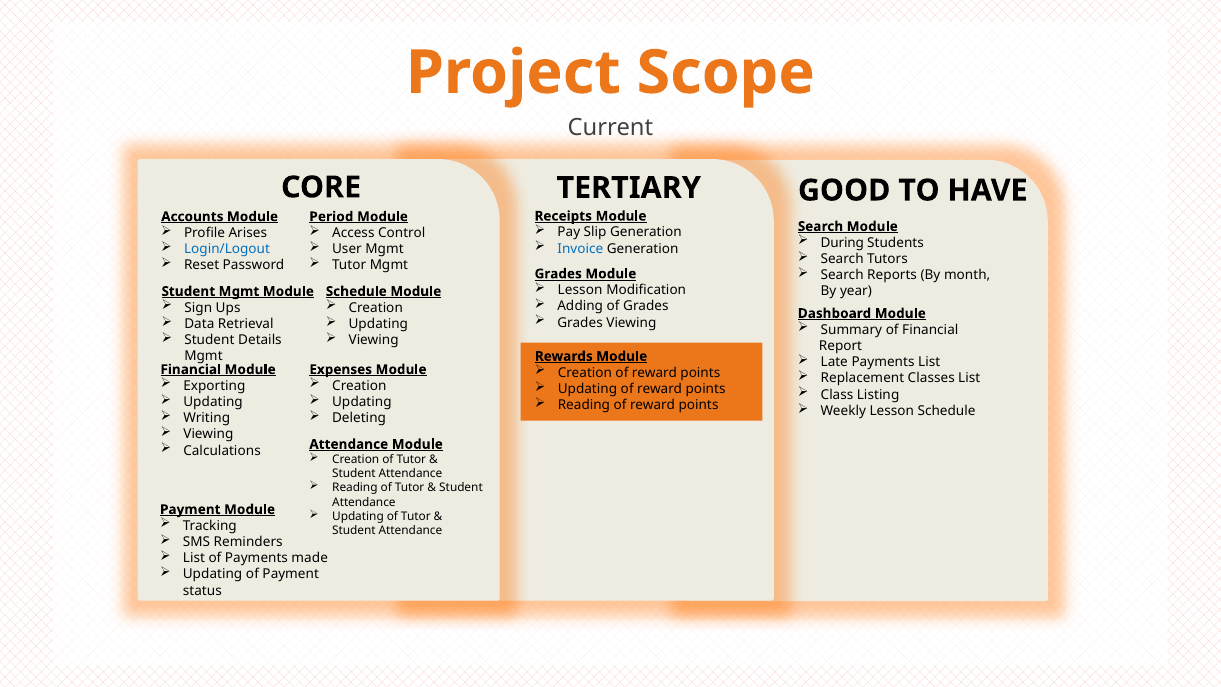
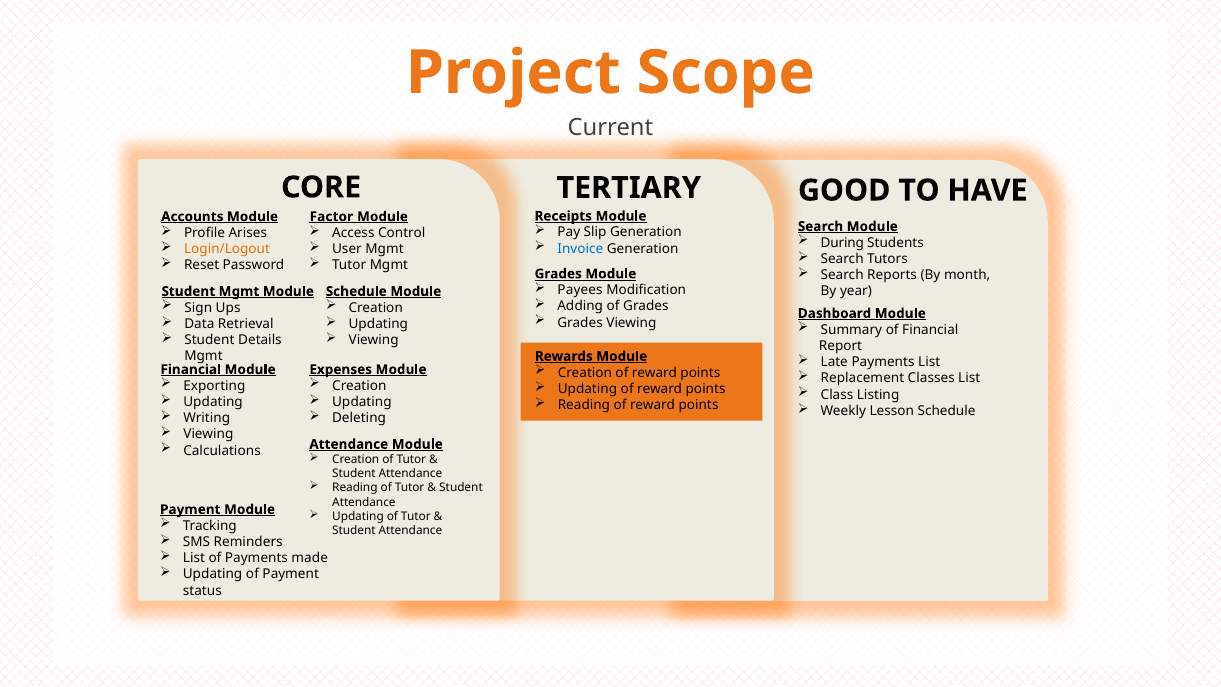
Period: Period -> Factor (331, 217)
Login/Logout colour: blue -> orange (227, 249)
Lesson: Lesson -> Payees (580, 290)
